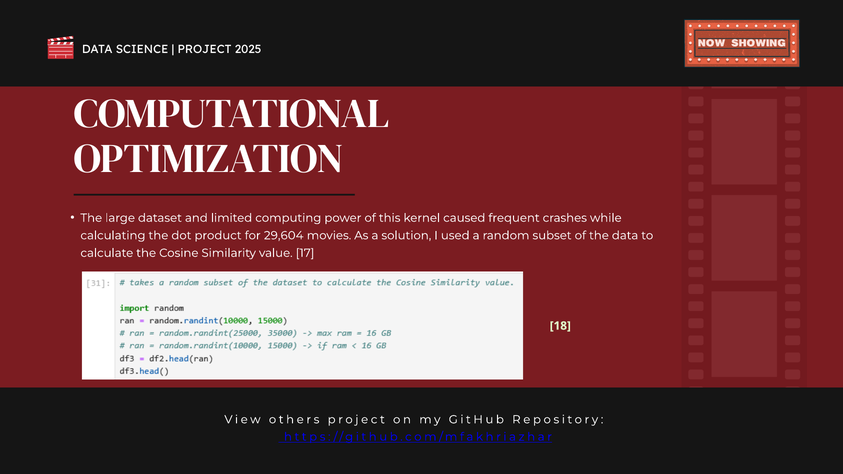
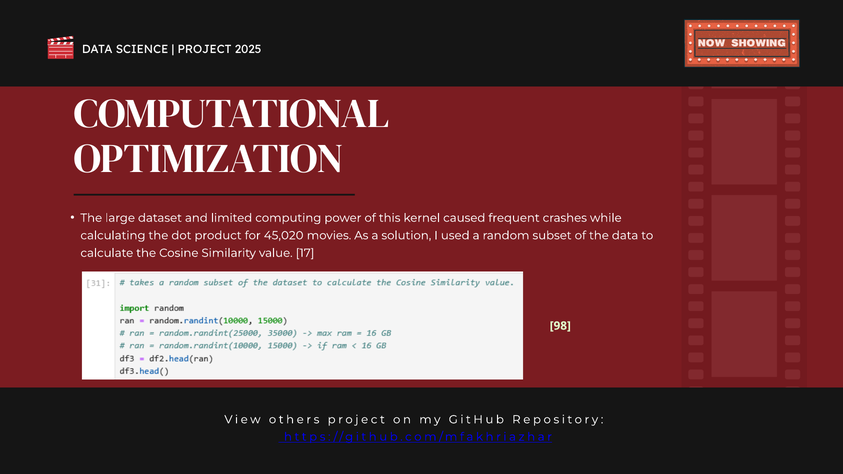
29,604: 29,604 -> 45,020 (284, 236)
18: 18 -> 98 (560, 326)
